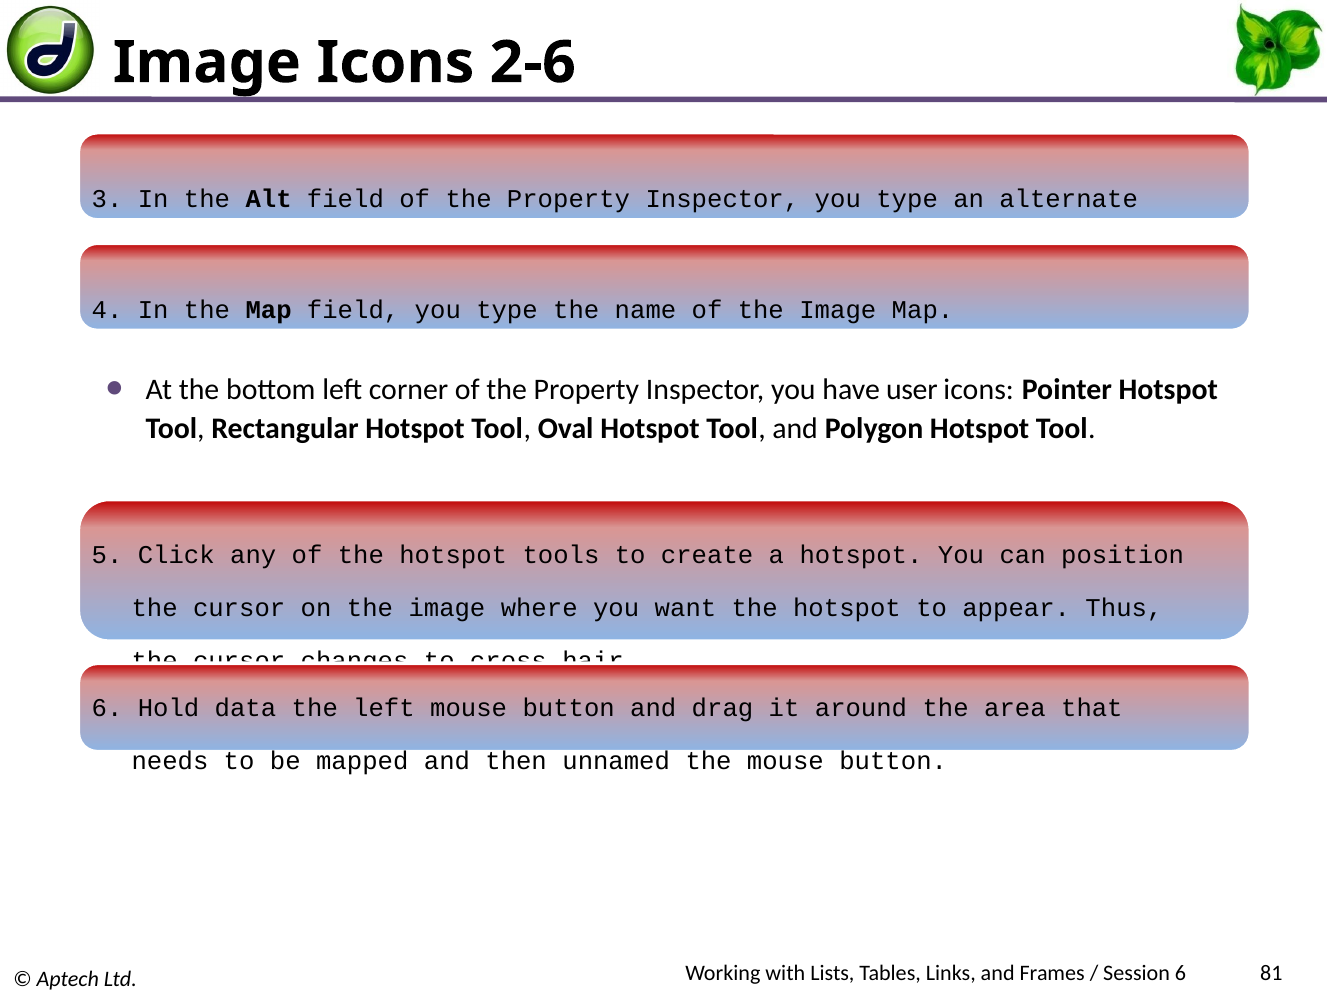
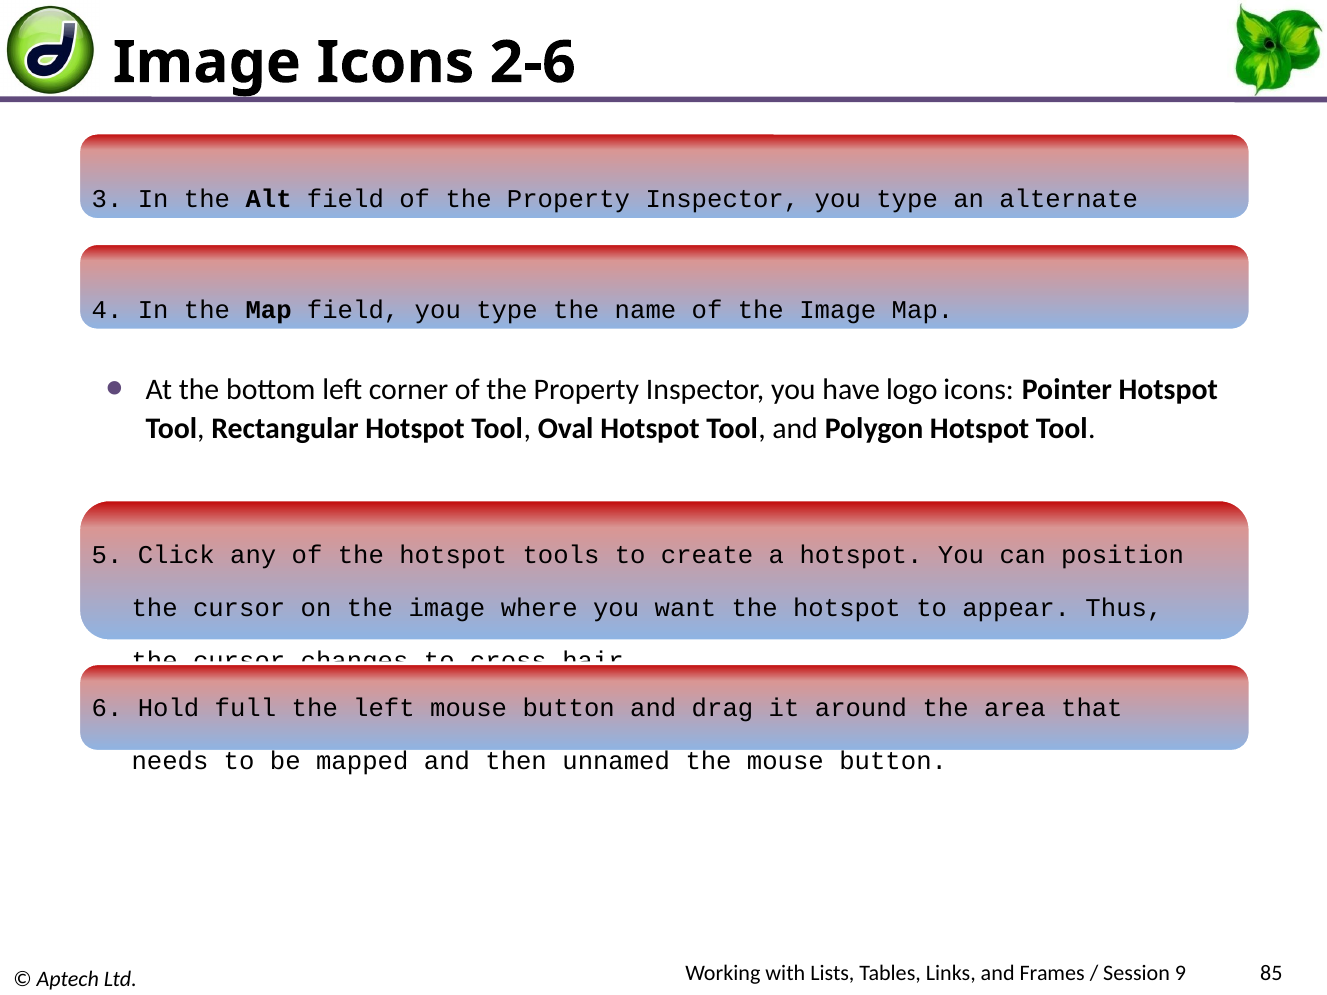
user: user -> logo (912, 390)
data: data -> full (245, 708)
Session 6: 6 -> 9 (1181, 973)
81: 81 -> 85 (1271, 973)
